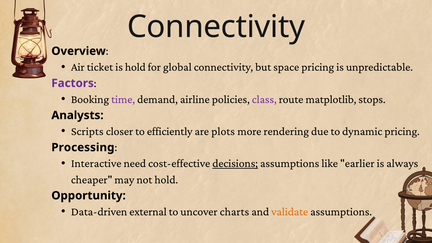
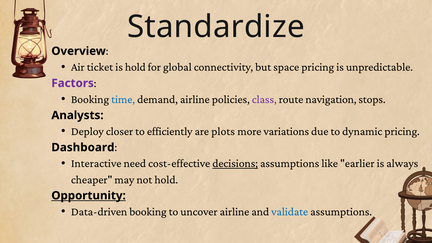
Connectivity: Connectivity -> Standardize (216, 27)
time colour: purple -> blue (123, 99)
matplotlib: matplotlib -> navigation (331, 99)
Scripts: Scripts -> Deploy (87, 131)
rendering: rendering -> variations (286, 131)
Processing: Processing -> Dashboard (83, 147)
Opportunity underline: none -> present (89, 196)
Data-driven external: external -> booking (148, 212)
uncover charts: charts -> airline (235, 212)
validate colour: orange -> blue (290, 212)
